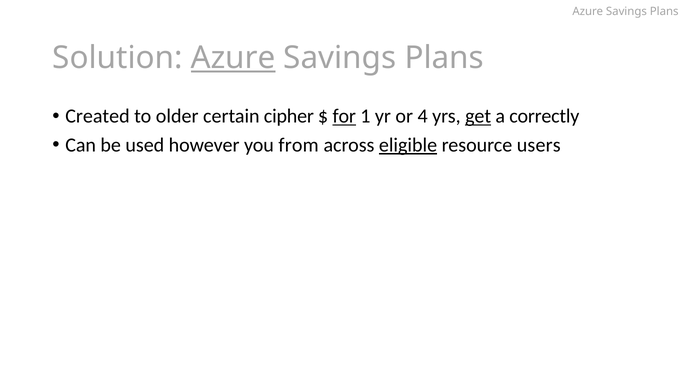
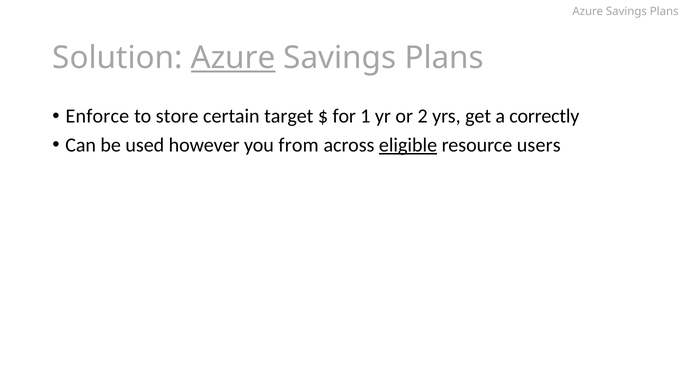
Created: Created -> Enforce (97, 116)
older: older -> store (177, 116)
cipher: cipher -> target (289, 116)
for underline: present -> none (344, 116)
4: 4 -> 2 (423, 116)
get underline: present -> none (478, 116)
